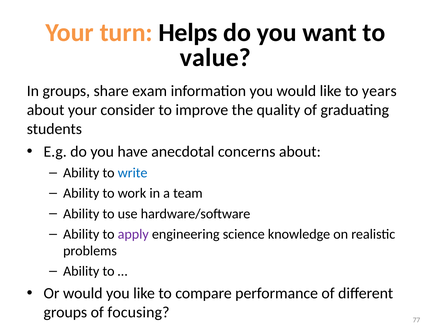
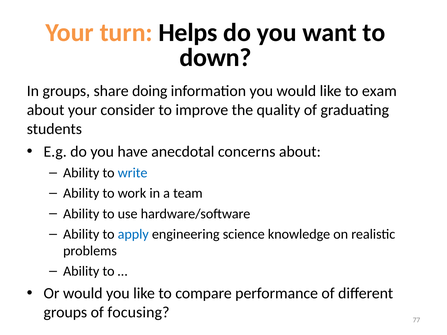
value: value -> down (216, 58)
exam: exam -> doing (150, 91)
years: years -> exam (379, 91)
apply colour: purple -> blue (133, 234)
